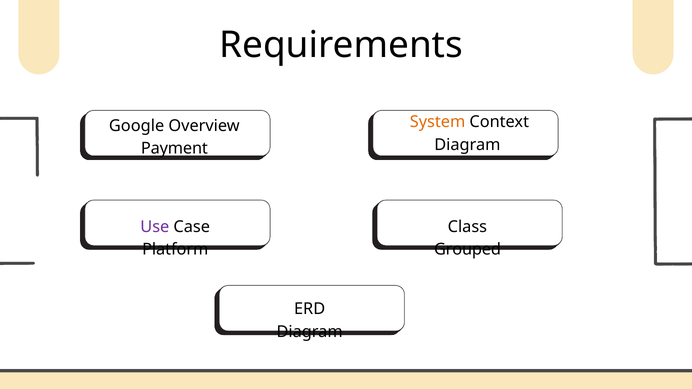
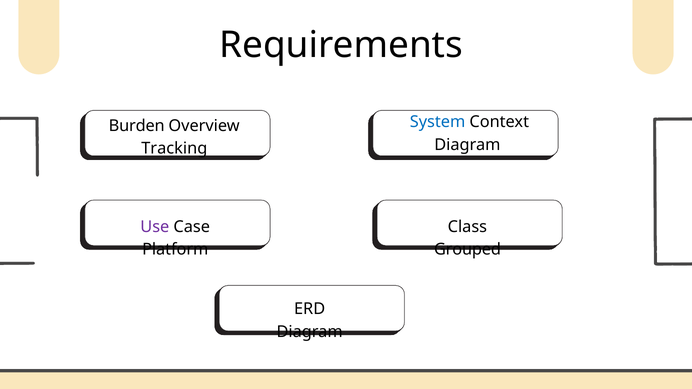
System colour: orange -> blue (438, 122)
Google: Google -> Burden (137, 126)
Payment: Payment -> Tracking (174, 149)
